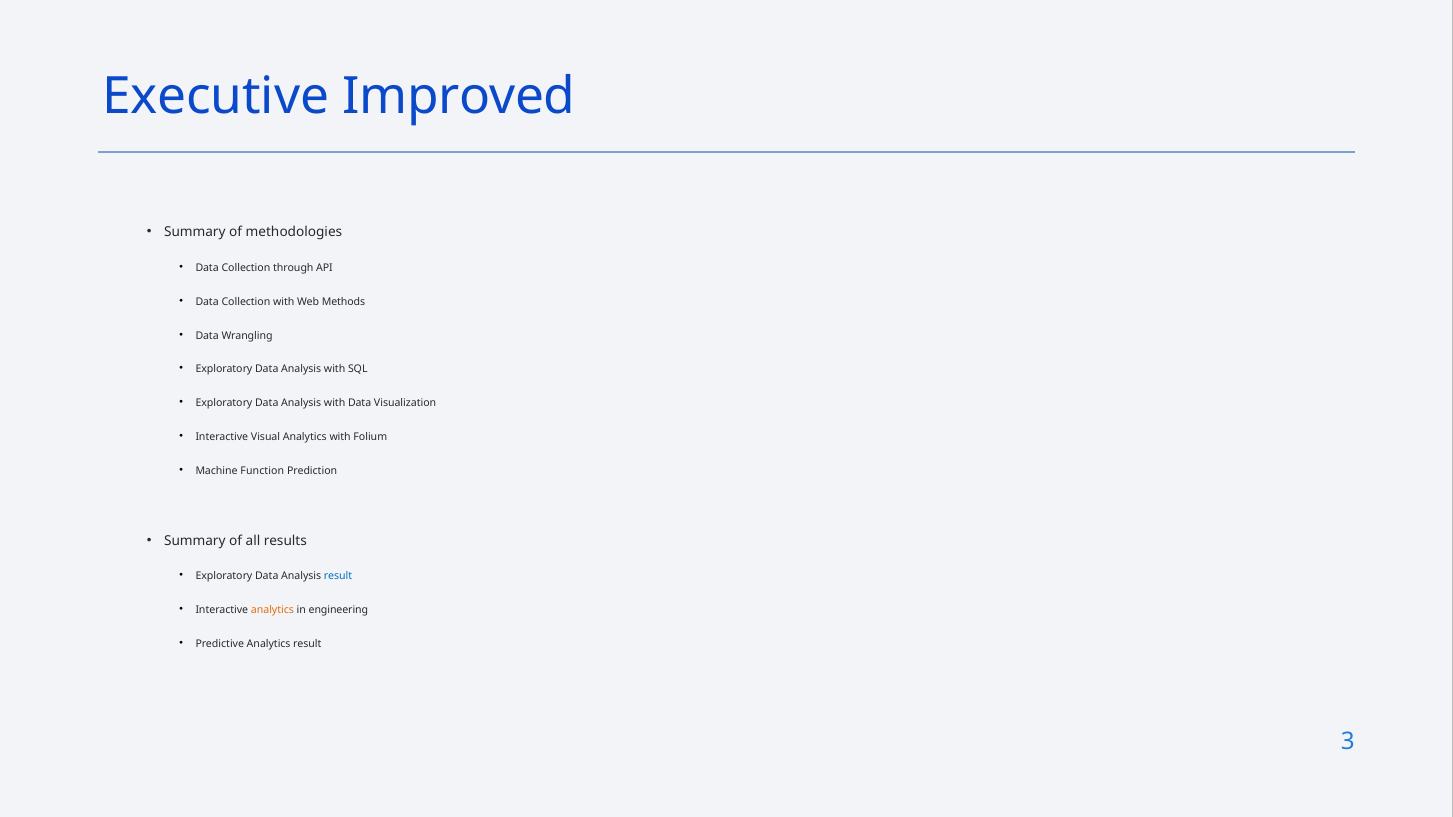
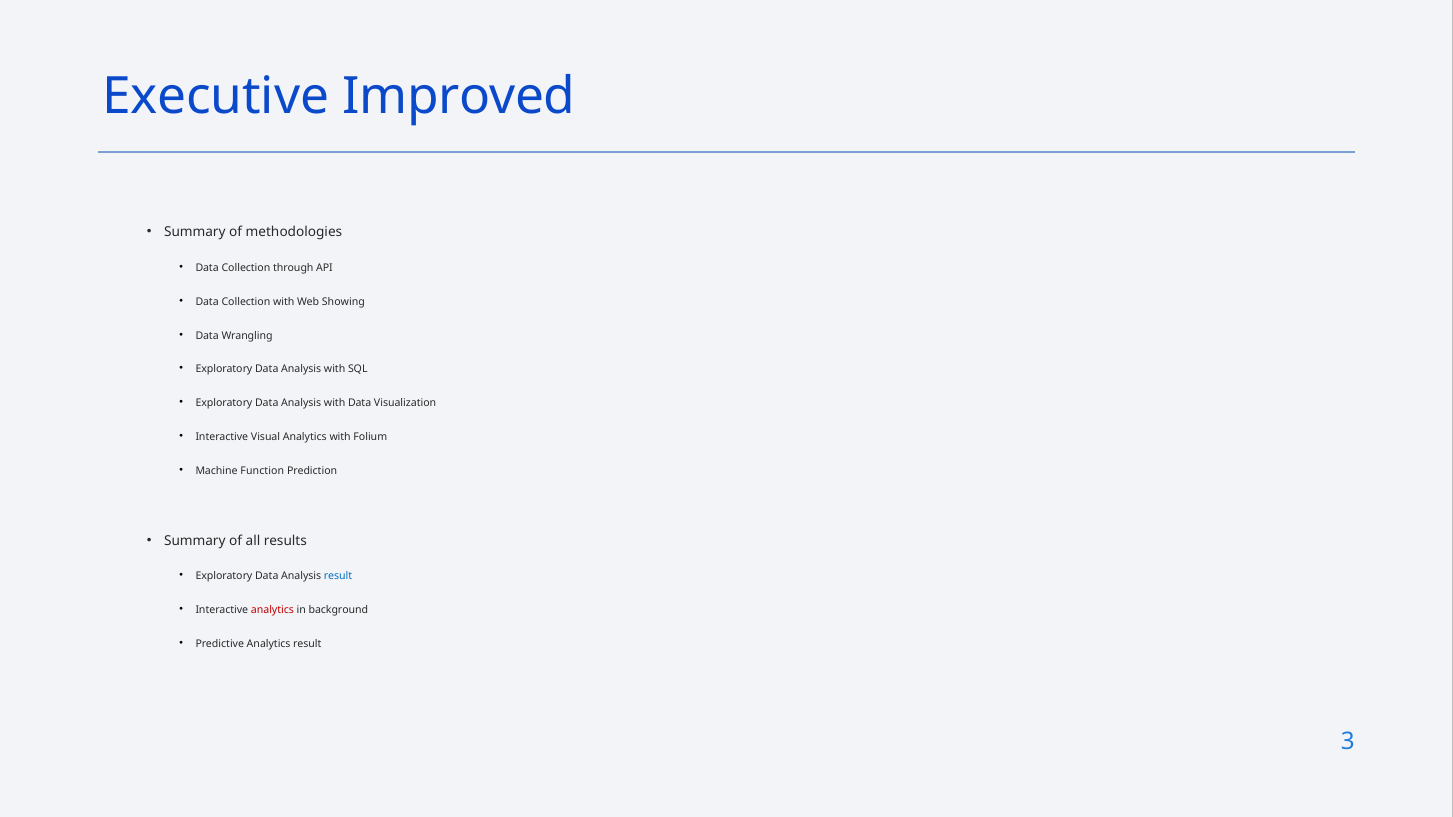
Methods: Methods -> Showing (343, 302)
analytics colour: orange -> red (272, 611)
engineering: engineering -> background (338, 611)
